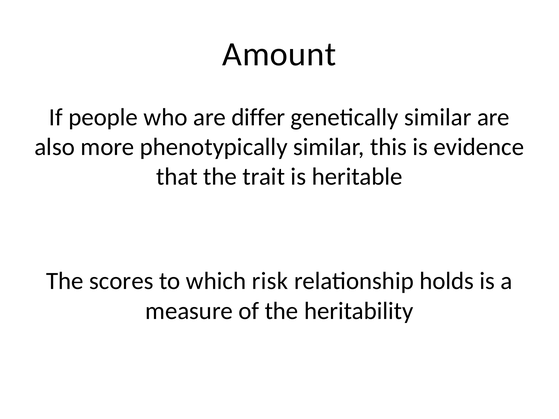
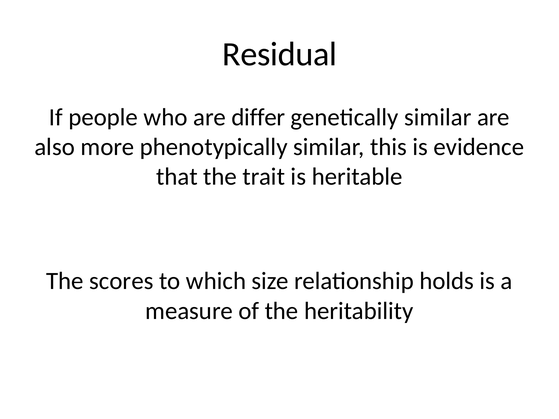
Amount: Amount -> Residual (280, 54)
risk: risk -> size (270, 281)
